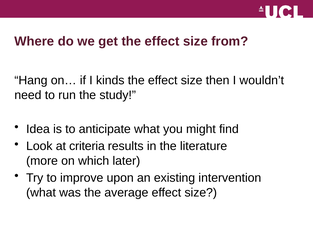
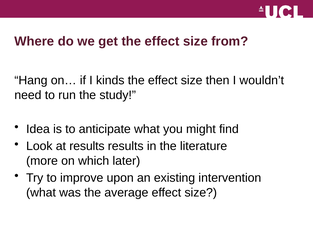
at criteria: criteria -> results (87, 146)
